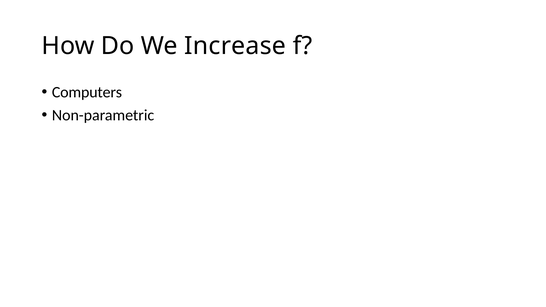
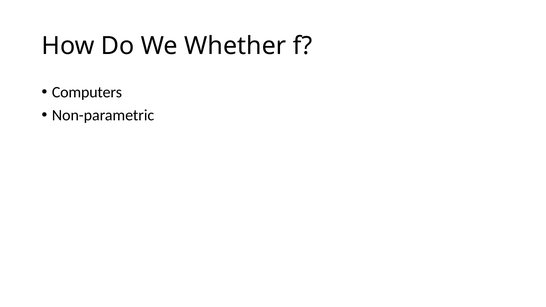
Increase: Increase -> Whether (235, 46)
